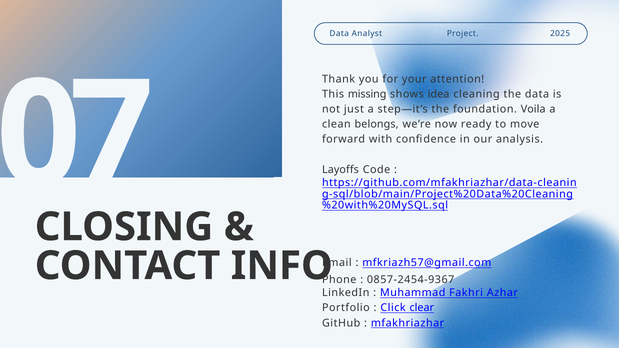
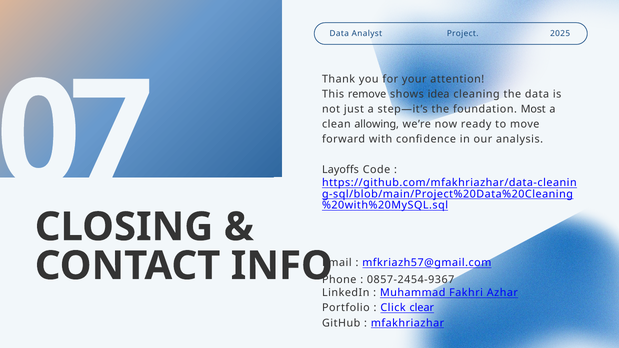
missing: missing -> remove (367, 94)
Voila: Voila -> Most (533, 109)
belongs: belongs -> allowing (377, 124)
